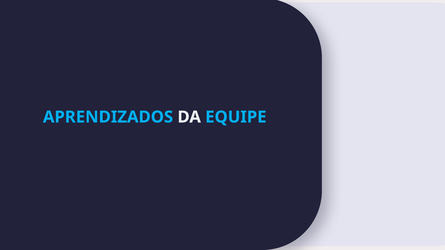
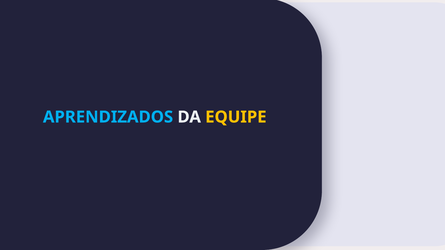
EQUIPE colour: light blue -> yellow (236, 117)
